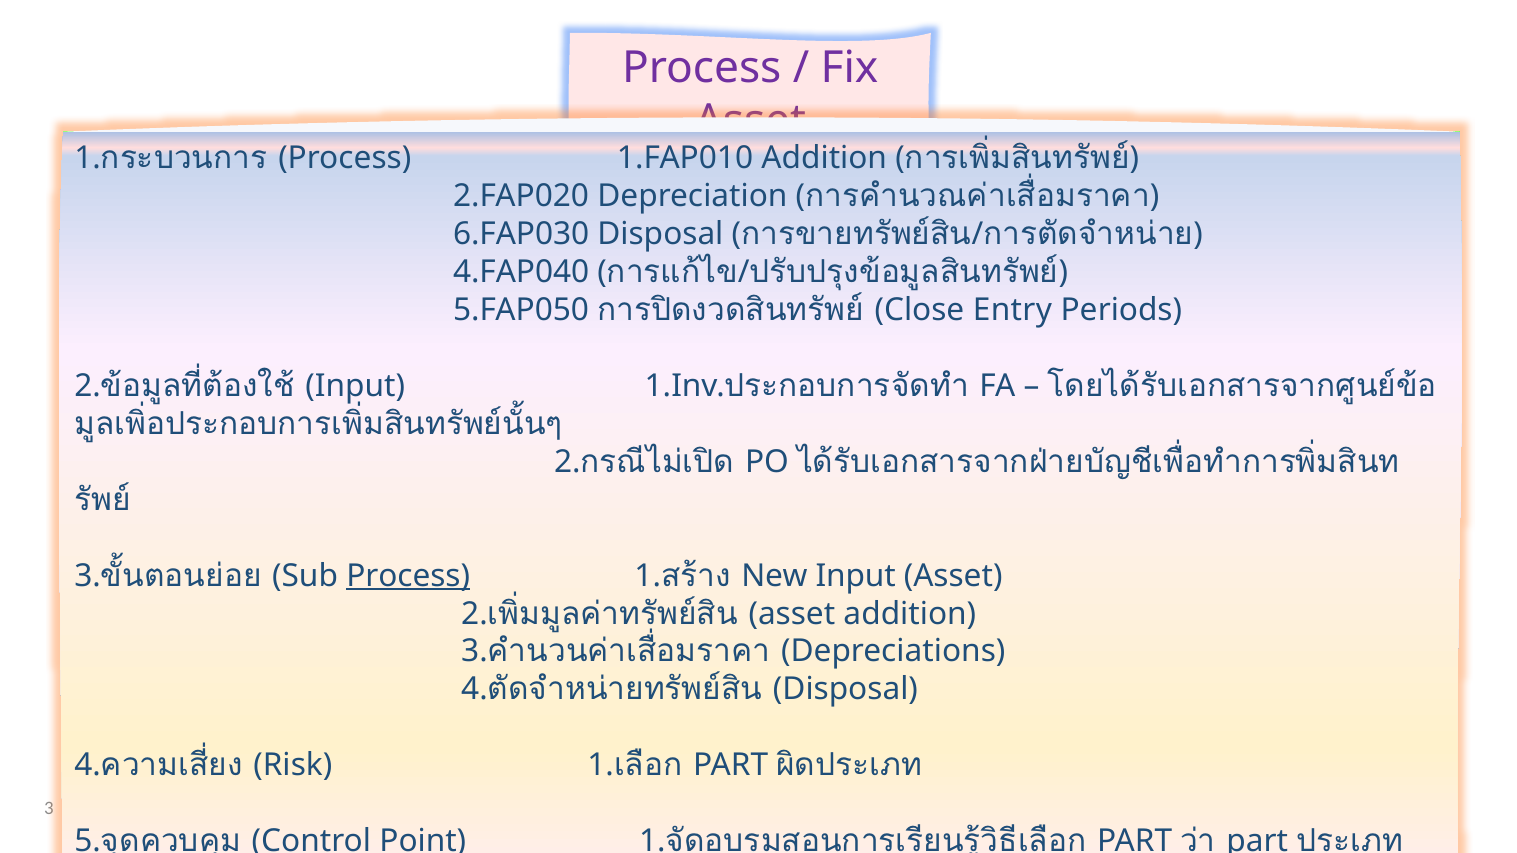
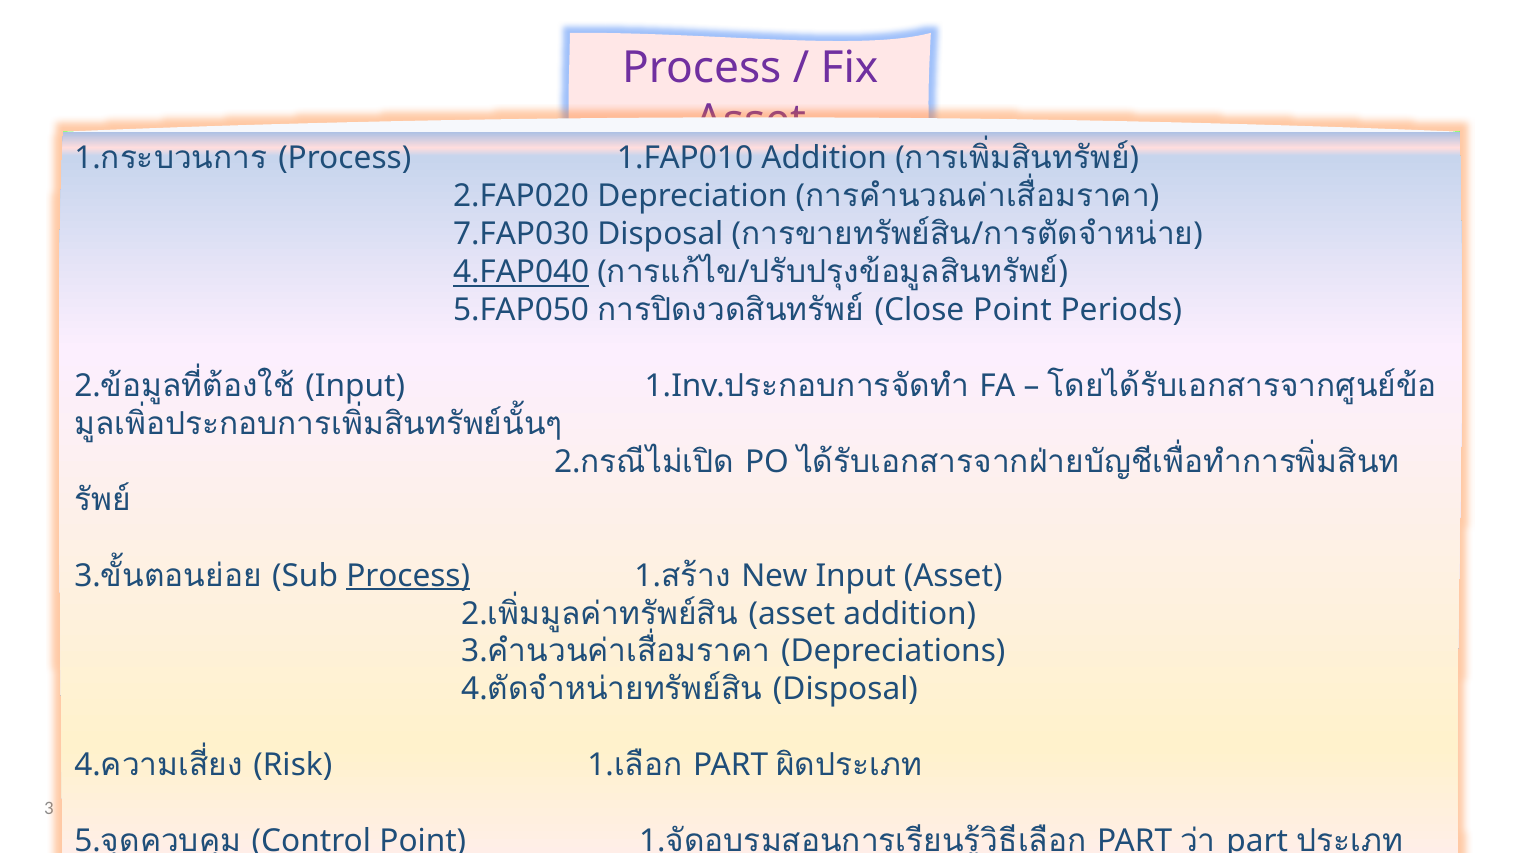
6.FAP030: 6.FAP030 -> 7.FAP030 (521, 234)
4.FAP040 underline: none -> present (521, 272)
Close Entry: Entry -> Point (1012, 310)
